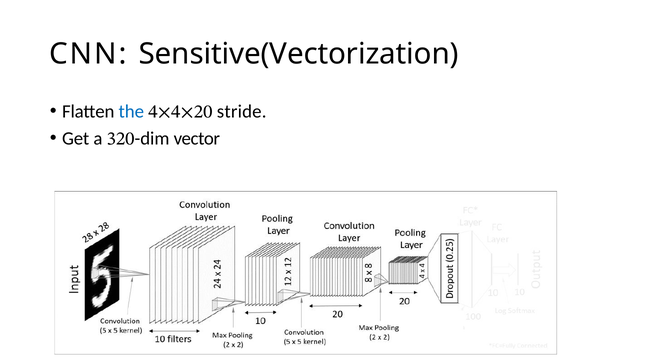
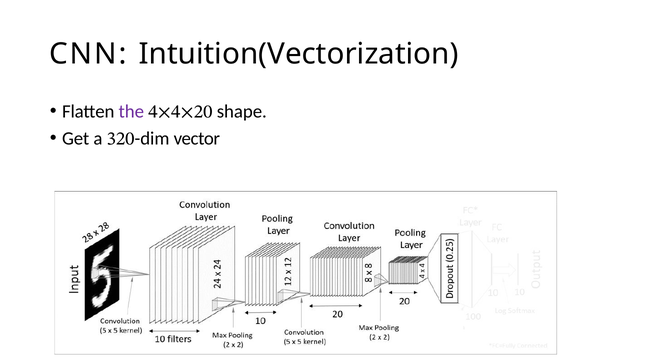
Sensitive(Vectorization: Sensitive(Vectorization -> Intuition(Vectorization (299, 54)
the colour: blue -> purple (131, 112)
stride: stride -> shape (242, 112)
